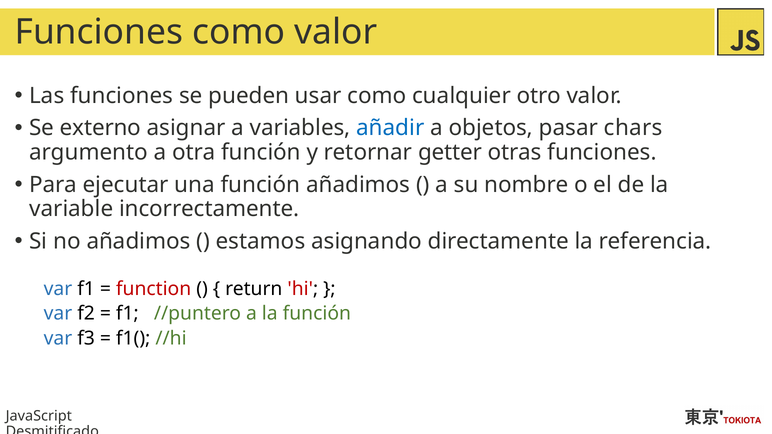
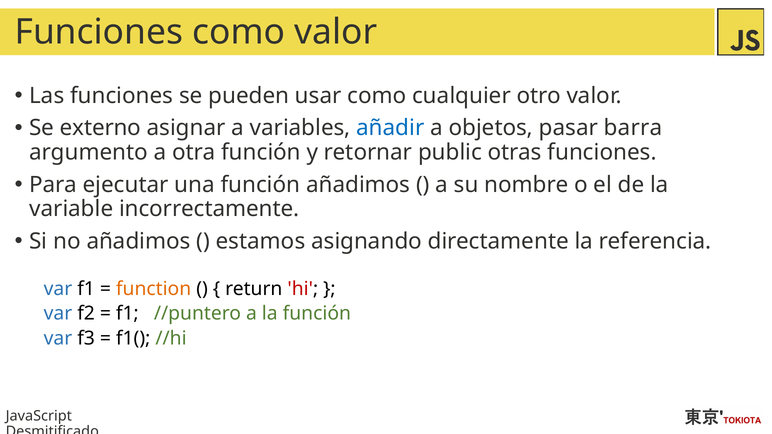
chars: chars -> barra (633, 128)
getter: getter -> public (450, 152)
function colour: red -> orange (154, 289)
